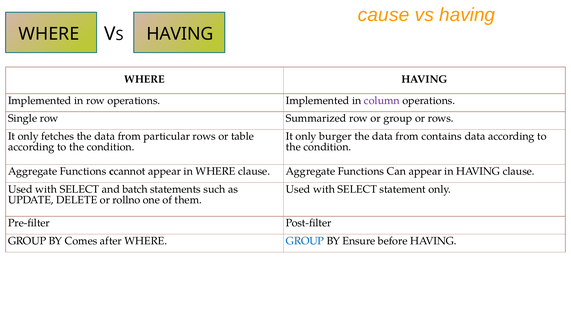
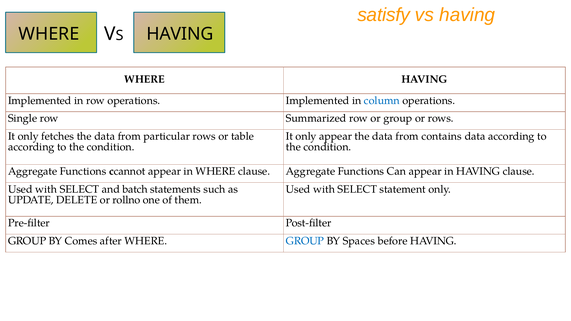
cause: cause -> satisfy (384, 15)
column colour: purple -> blue (382, 101)
only burger: burger -> appear (336, 136)
Ensure: Ensure -> Spaces (359, 241)
